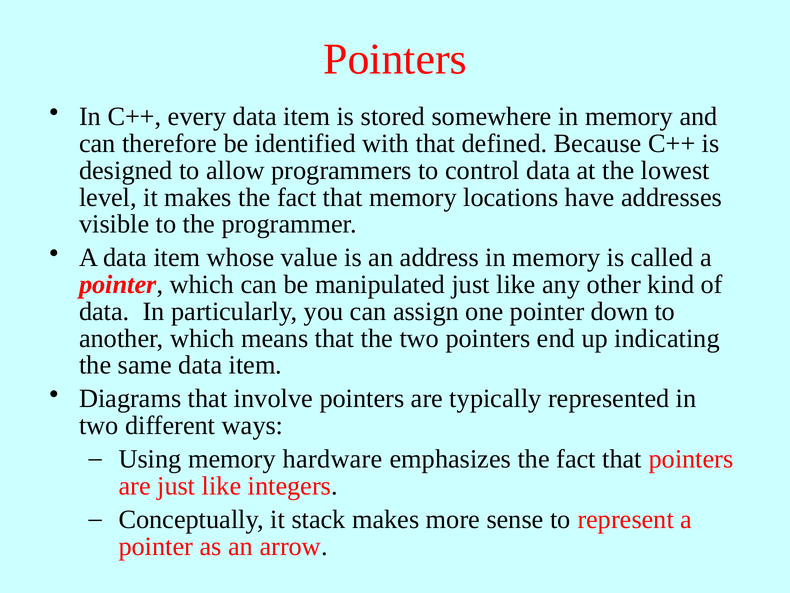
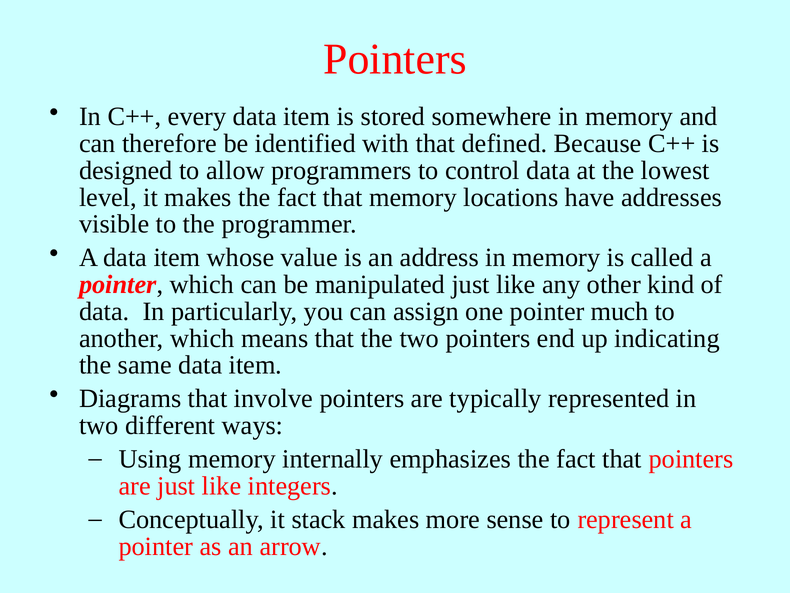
down: down -> much (620, 311)
hardware: hardware -> internally (333, 459)
